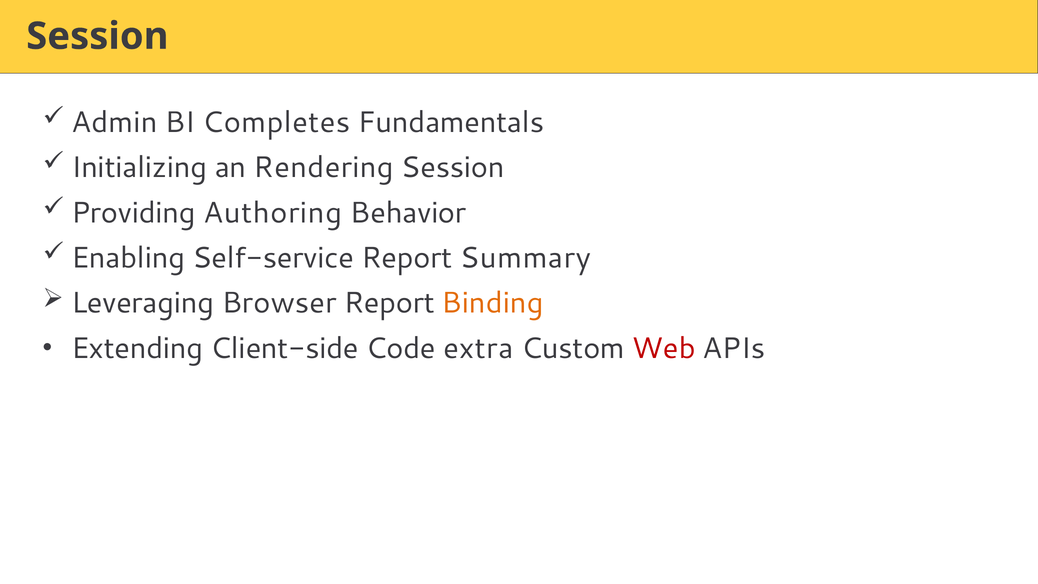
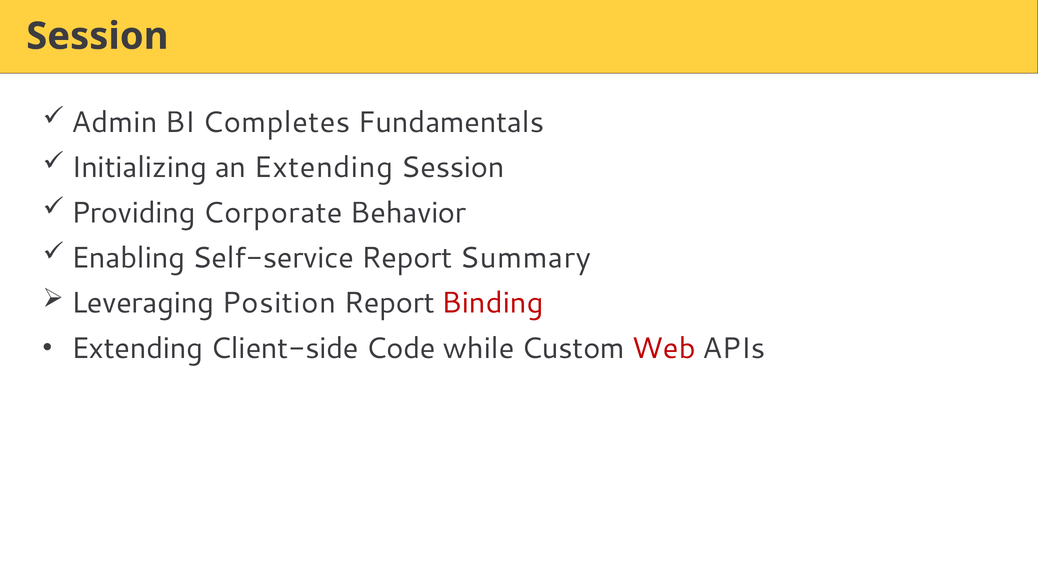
an Rendering: Rendering -> Extending (324, 168)
Authoring: Authoring -> Corporate (273, 213)
Browser: Browser -> Position (279, 303)
Binding colour: orange -> red (492, 303)
extra: extra -> while (479, 348)
